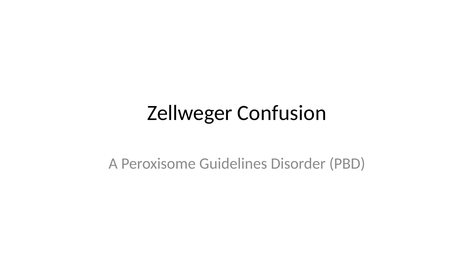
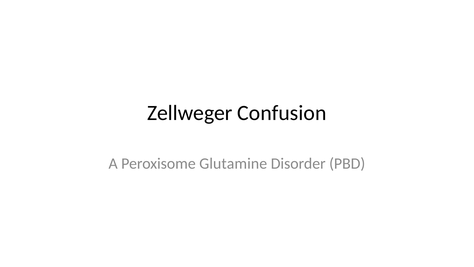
Guidelines: Guidelines -> Glutamine (233, 163)
